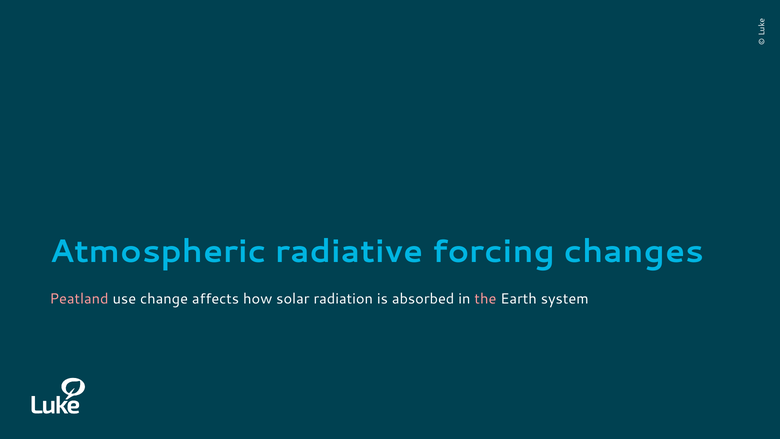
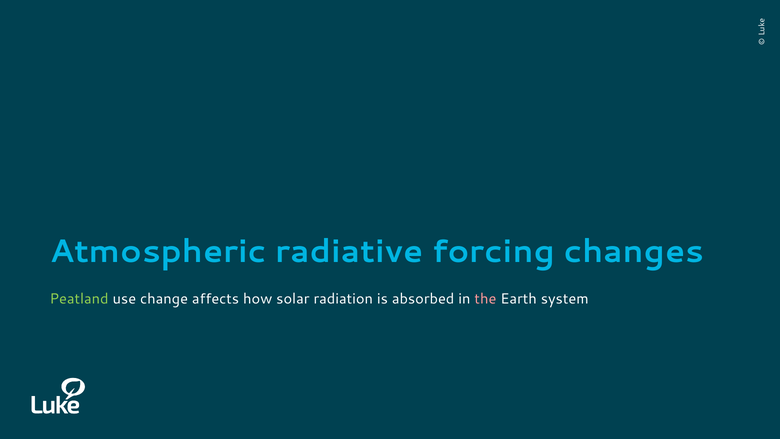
Peatland colour: pink -> light green (79, 299)
